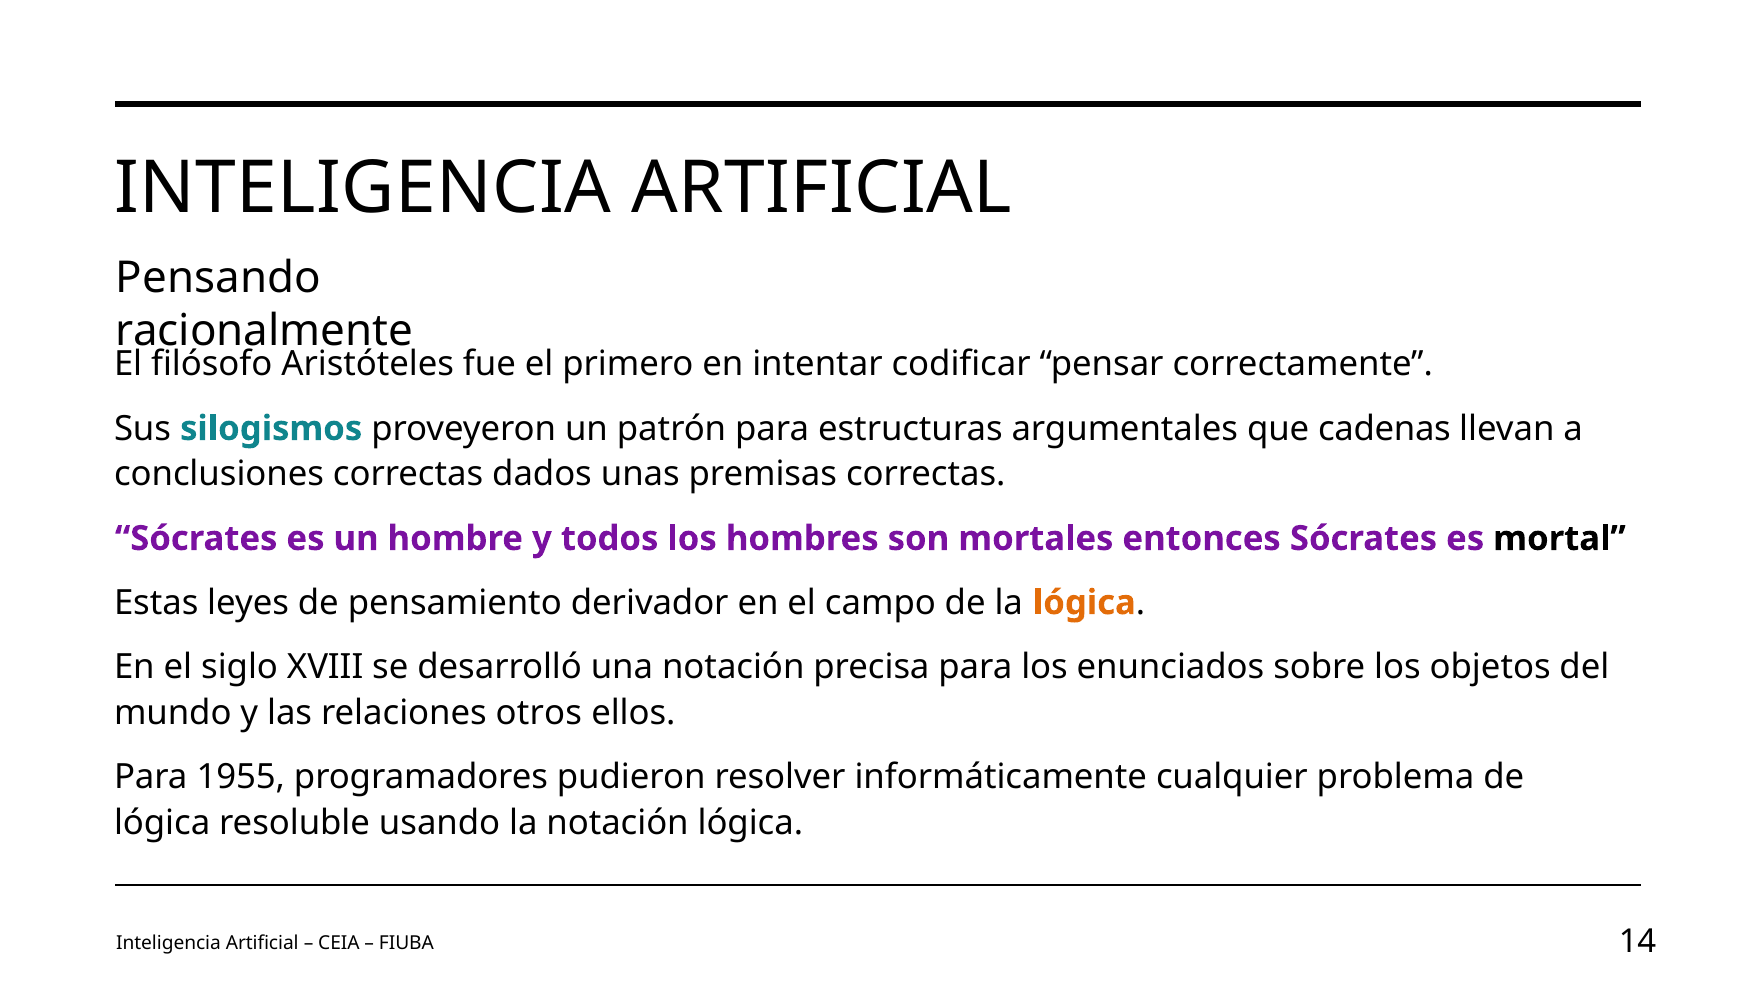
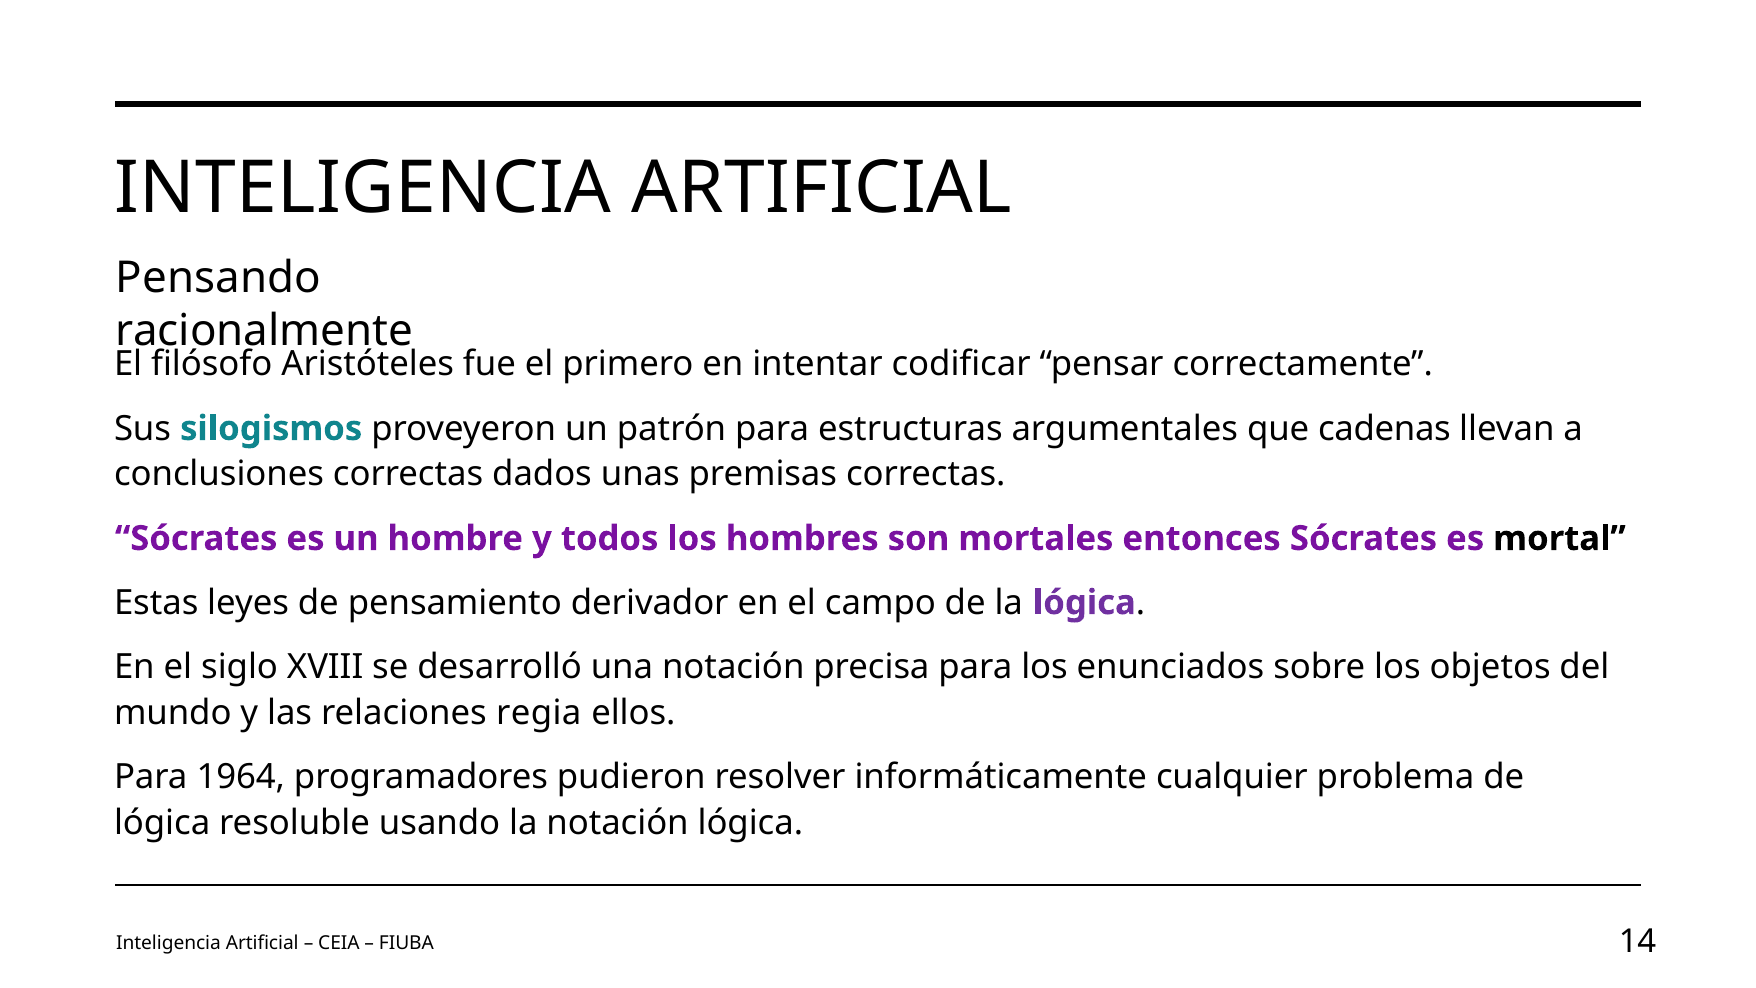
lógica colour: orange -> purple (1084, 603)
otros: otros -> regia (539, 713)
1955: 1955 -> 1964 (241, 777)
